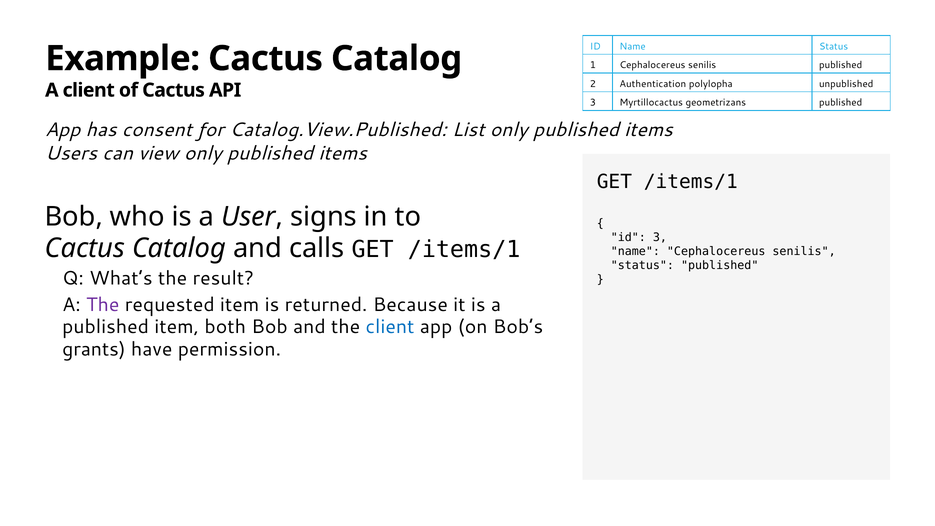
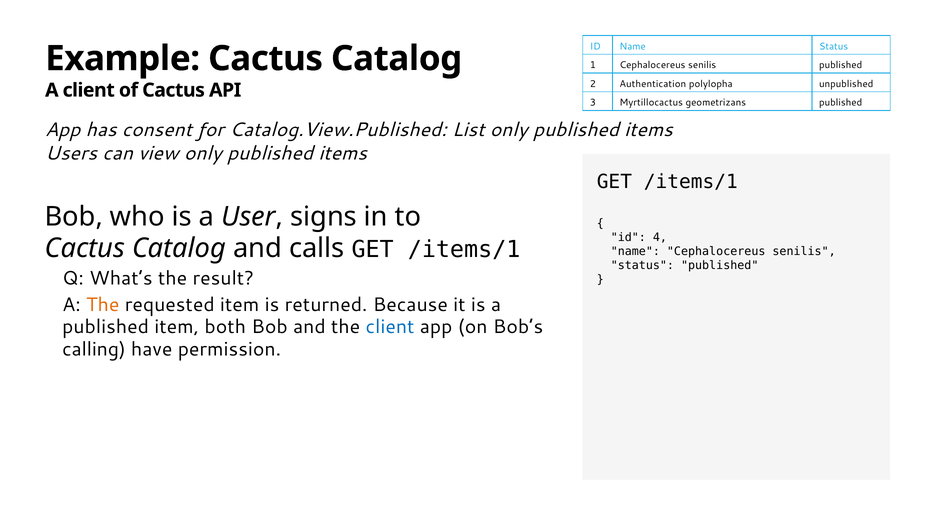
id 3: 3 -> 4 (660, 237)
The colour: purple -> orange (103, 305)
grants: grants -> calling (94, 349)
